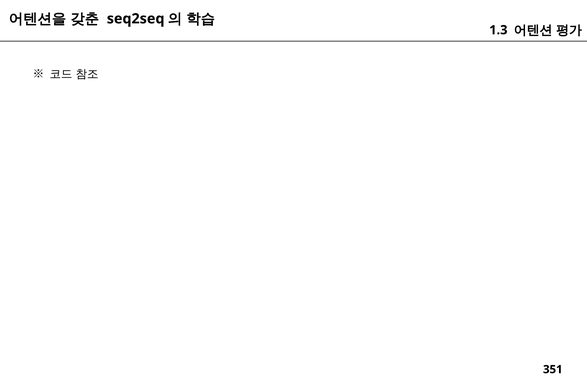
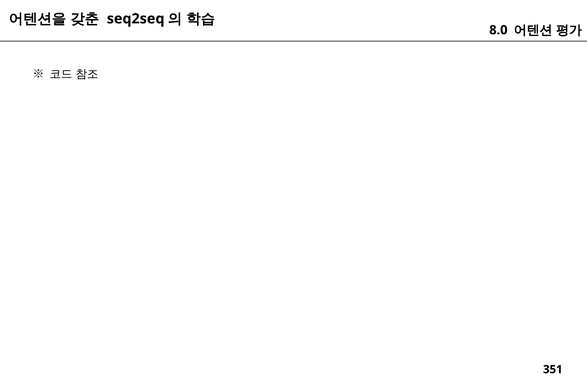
1.3: 1.3 -> 8.0 (498, 30)
